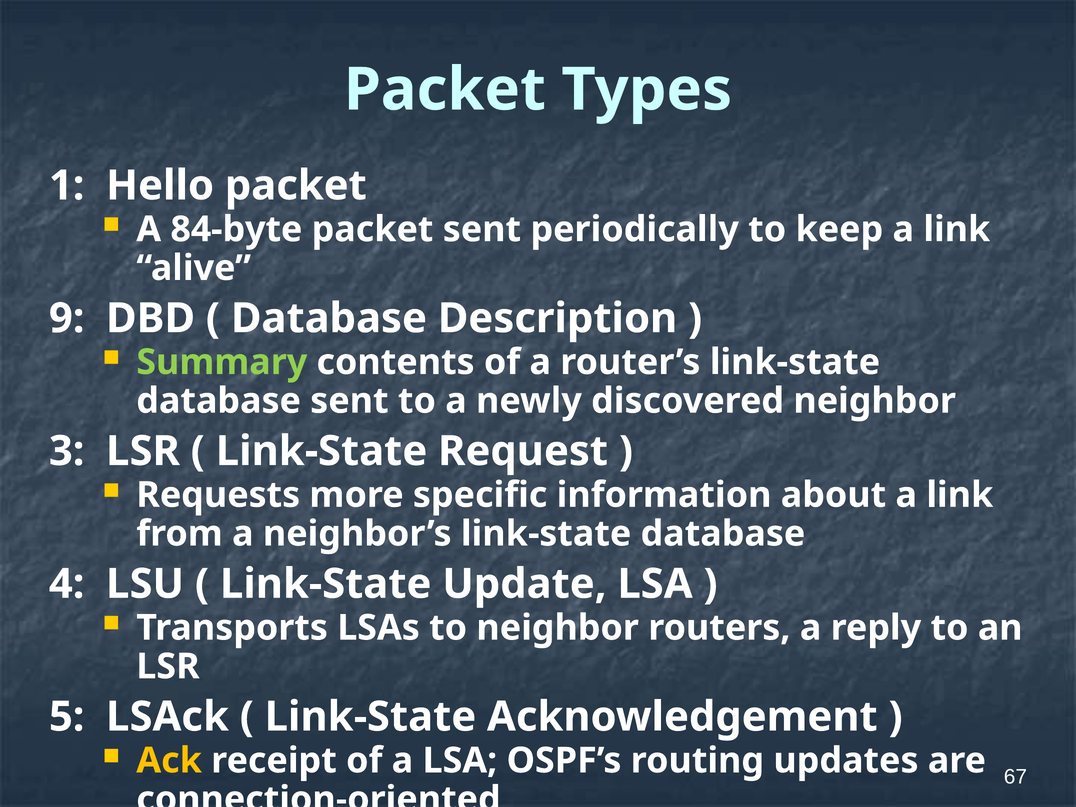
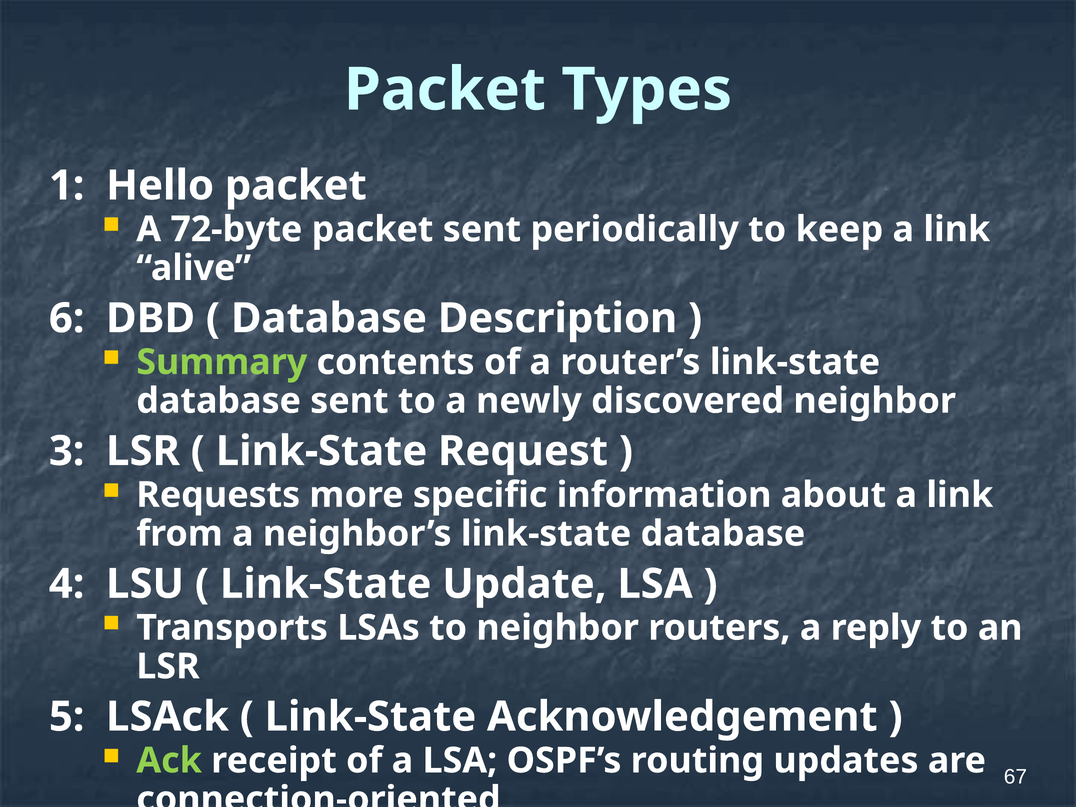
84-byte: 84-byte -> 72-byte (236, 229)
9: 9 -> 6 (67, 318)
Ack colour: yellow -> light green (169, 761)
